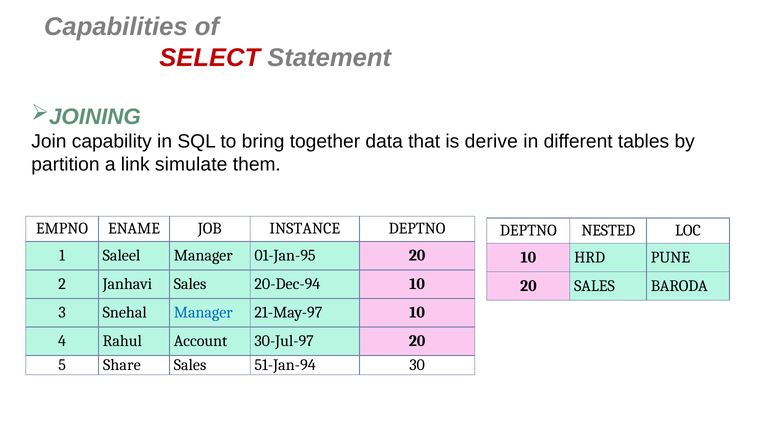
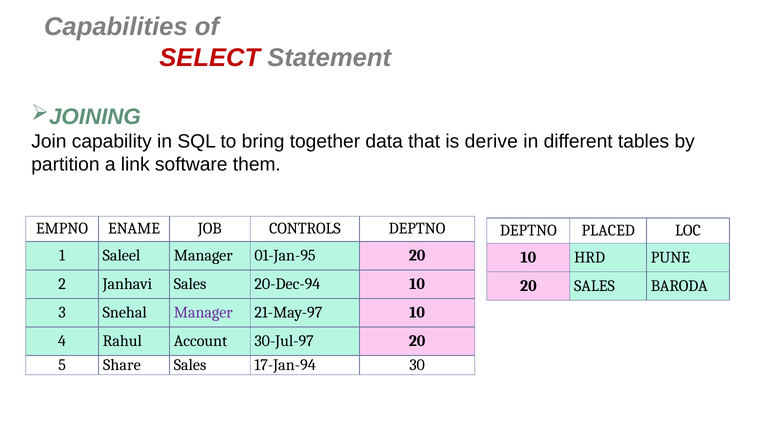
simulate: simulate -> software (191, 165)
INSTANCE: INSTANCE -> CONTROLS (305, 229)
NESTED: NESTED -> PLACED (608, 231)
Manager colour: blue -> purple (203, 313)
51-Jan-94: 51-Jan-94 -> 17-Jan-94 (285, 365)
